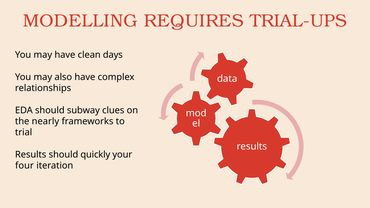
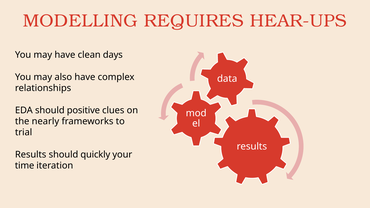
TRIAL-UPS: TRIAL-UPS -> HEAR-UPS (298, 21)
subway: subway -> positive (83, 110)
four: four -> time (25, 166)
